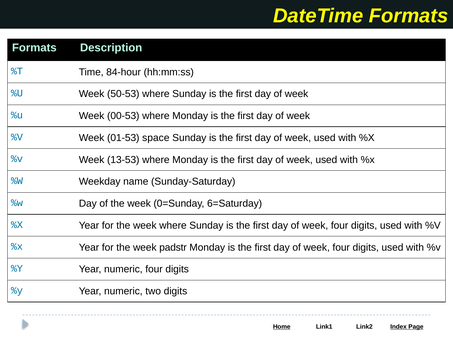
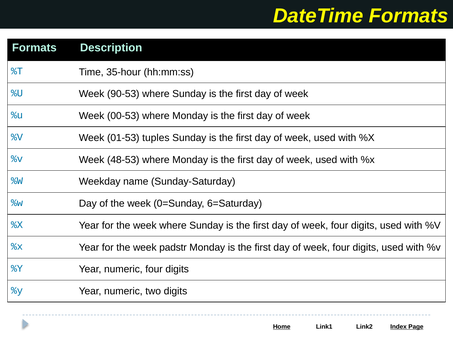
84-hour: 84-hour -> 35-hour (124, 72)
50-53: 50-53 -> 90-53 (123, 94)
space: space -> tuples (156, 138)
13-53: 13-53 -> 48-53 (123, 160)
